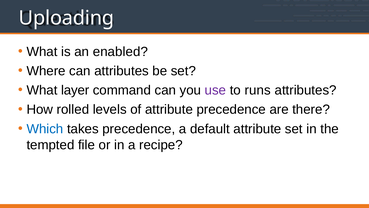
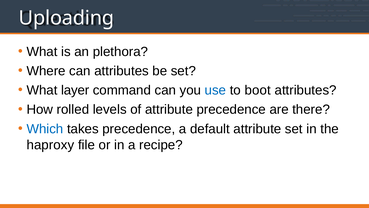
enabled: enabled -> plethora (120, 52)
use colour: purple -> blue (215, 90)
runs: runs -> boot (258, 90)
tempted: tempted -> haproxy (50, 145)
